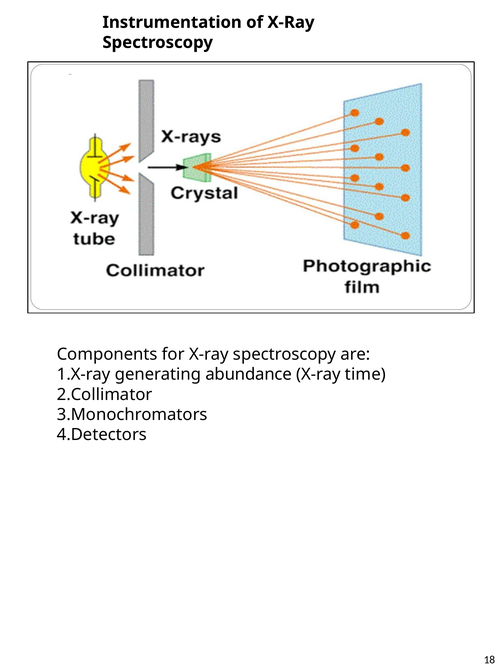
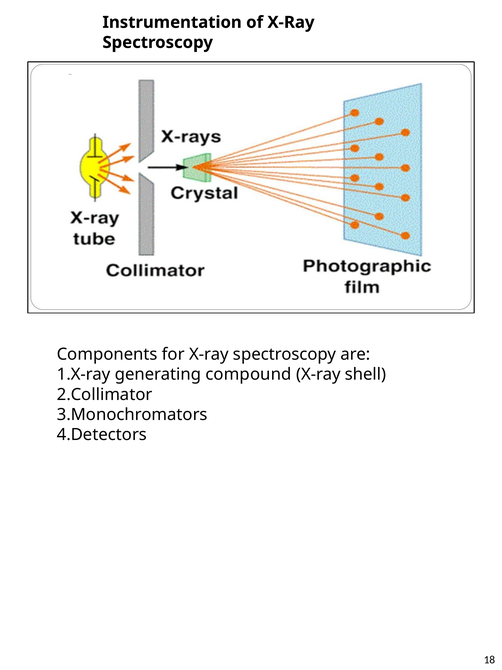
abundance: abundance -> compound (248, 374)
time: time -> shell (366, 374)
